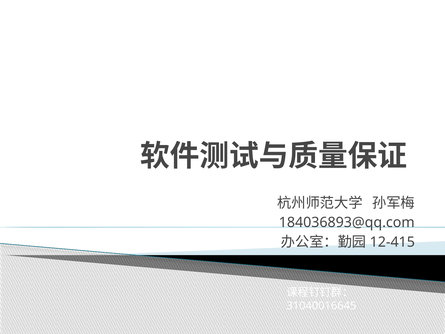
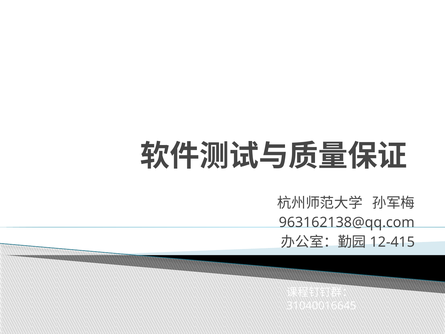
184036893@qq.com: 184036893@qq.com -> 963162138@qq.com (347, 222)
